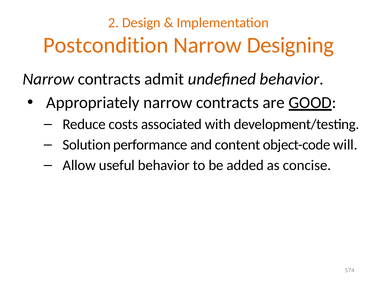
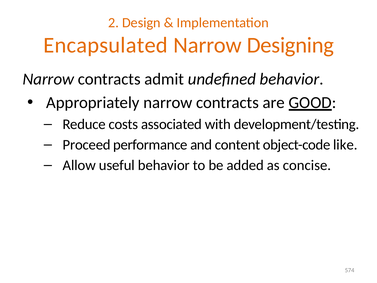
Postcondition: Postcondition -> Encapsulated (106, 45)
Solution: Solution -> Proceed (87, 145)
will: will -> like (345, 145)
